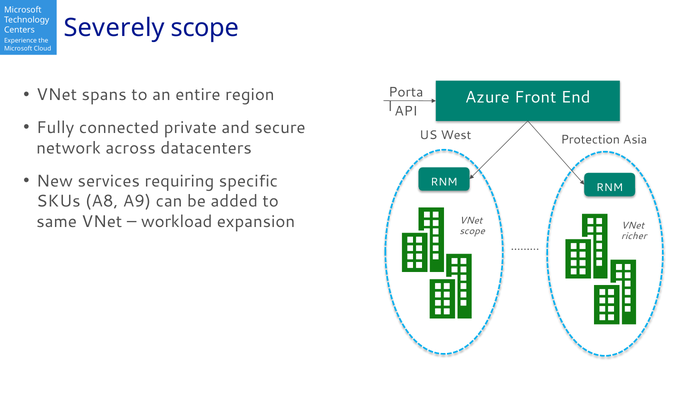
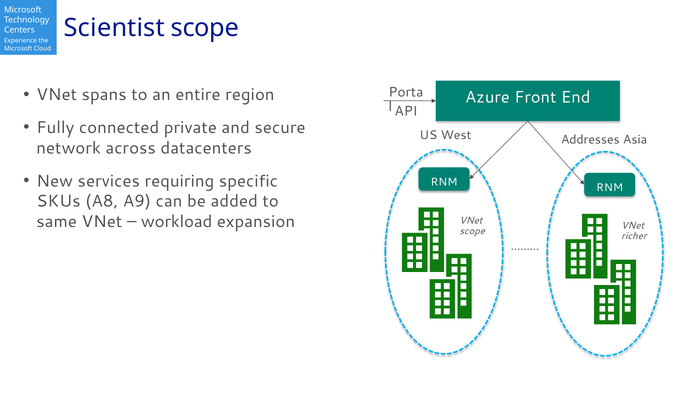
Severely: Severely -> Scientist (114, 28)
Protection: Protection -> Addresses (590, 140)
